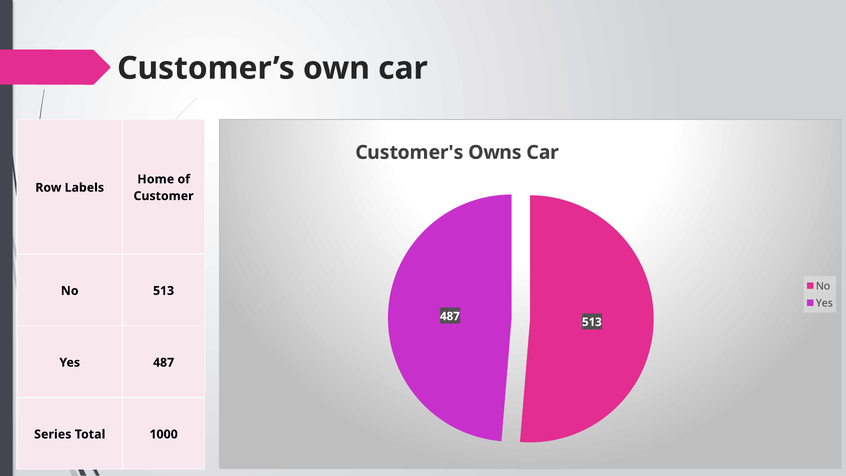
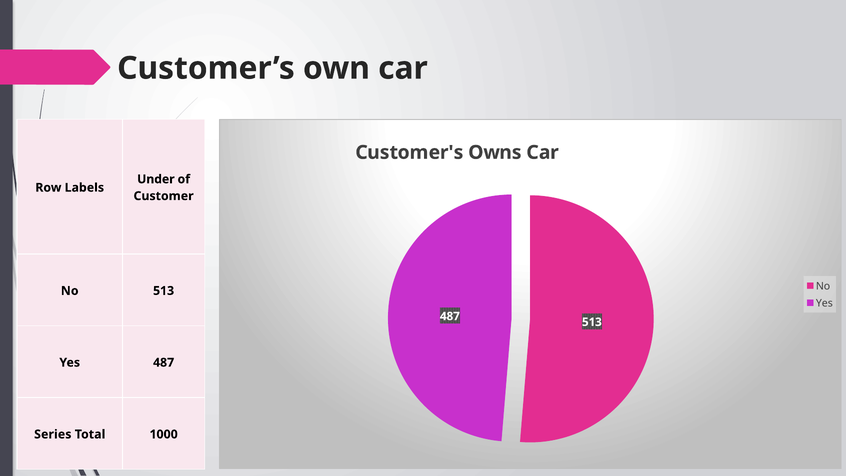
Home: Home -> Under (156, 179)
